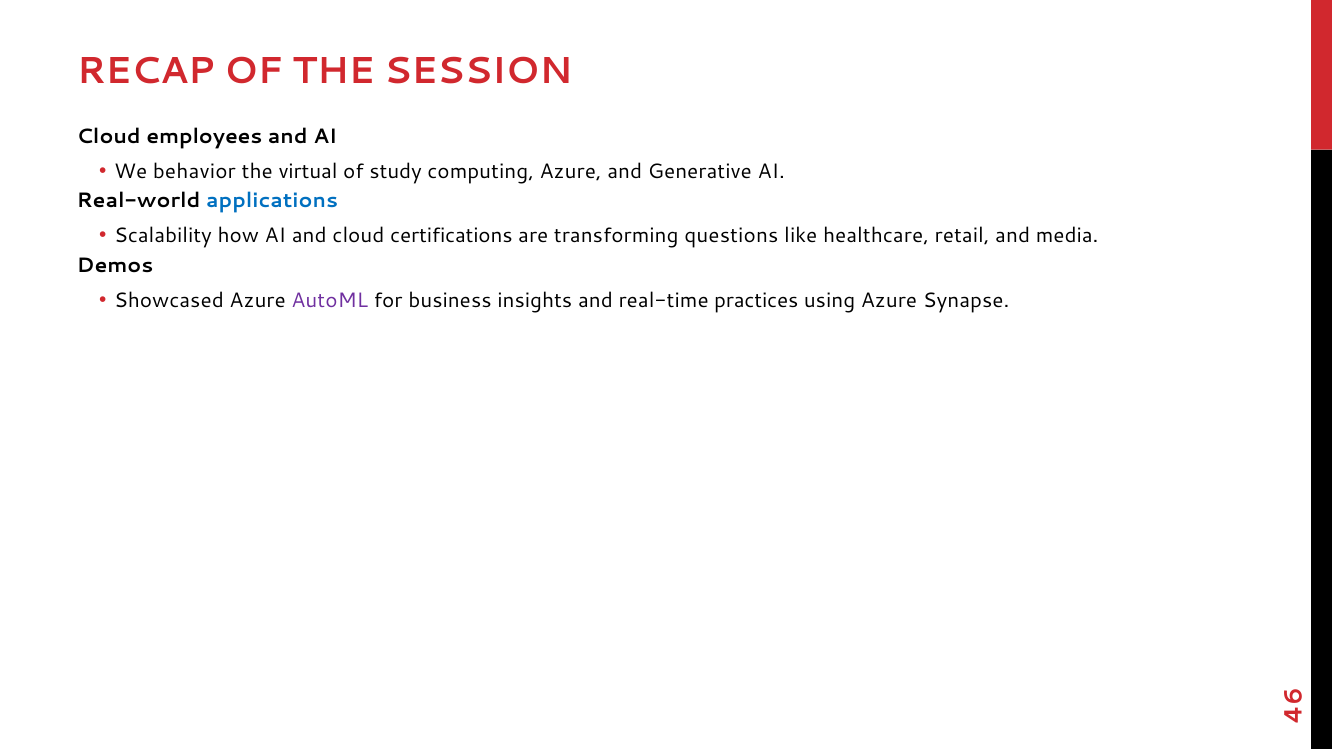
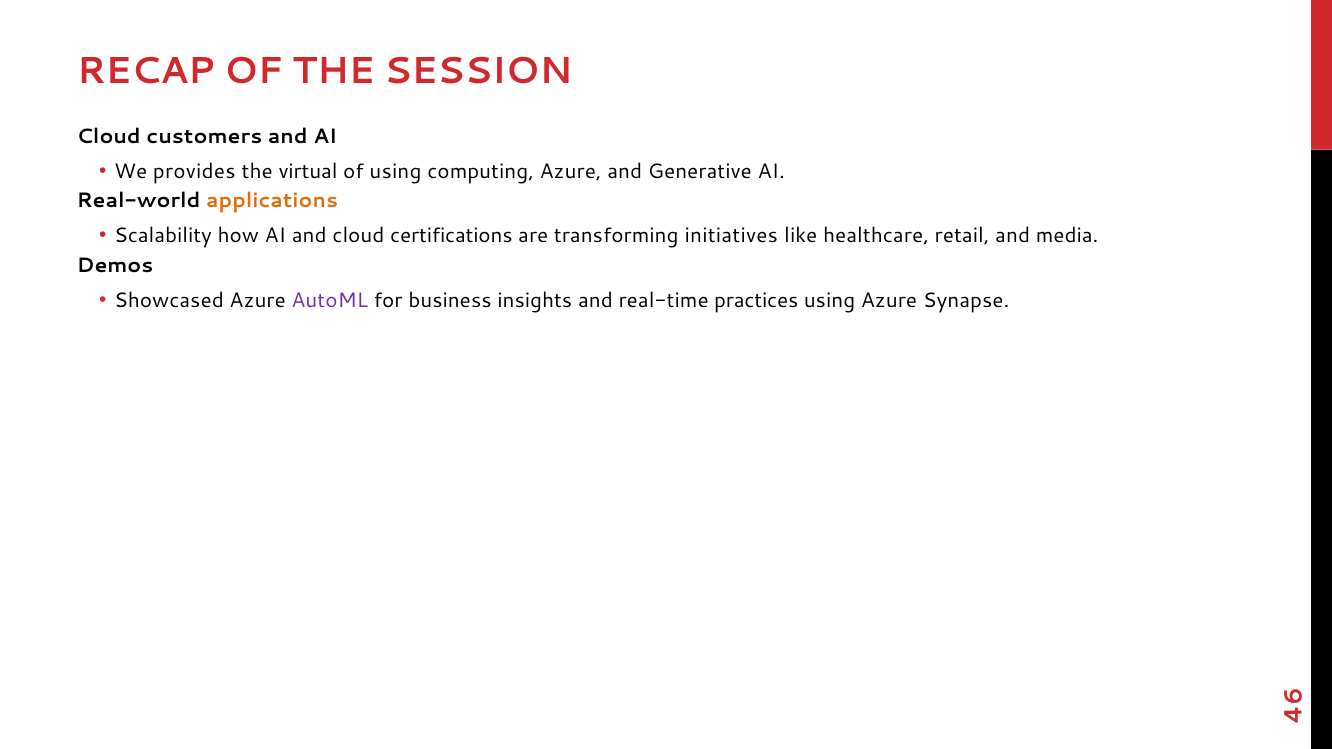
employees: employees -> customers (204, 136)
behavior: behavior -> provides (194, 172)
of study: study -> using (395, 172)
applications colour: blue -> orange (272, 201)
questions: questions -> initiatives (731, 236)
